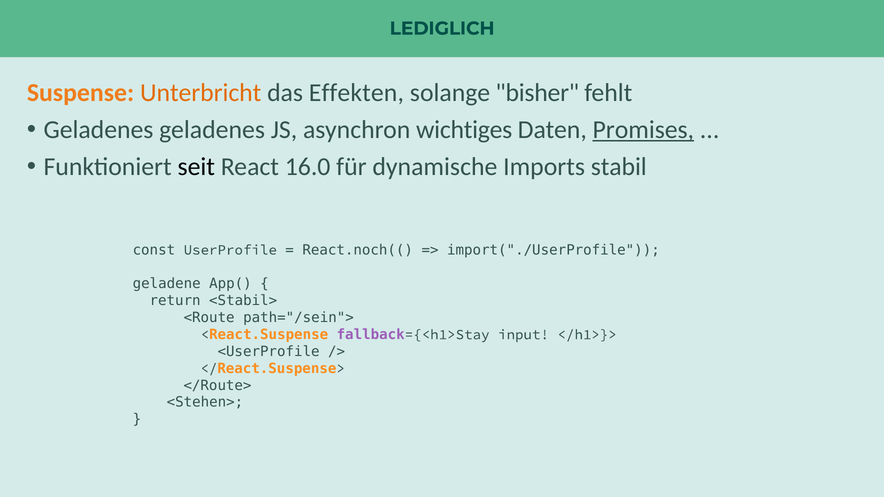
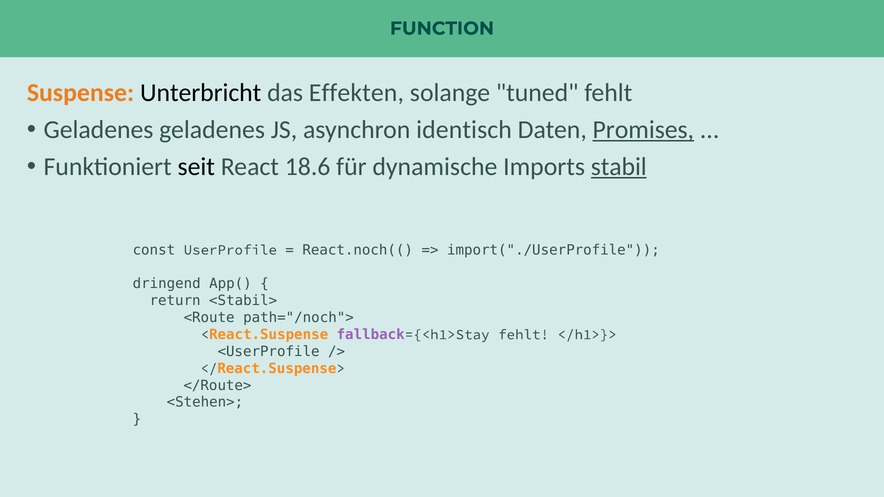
LEDIGLICH: LEDIGLICH -> FUNCTION (442, 28)
Unterbricht colour: orange -> black (201, 93)
bisher: bisher -> tuned (537, 93)
wichtiges: wichtiges -> identisch (464, 130)
16.0: 16.0 -> 18.6 (308, 167)
stabil underline: none -> present (619, 167)
geladene: geladene -> dringend (167, 284)
path="/sein">: path="/sein"> -> path="/noch"> (298, 318)
input: input -> fehlt (524, 335)
